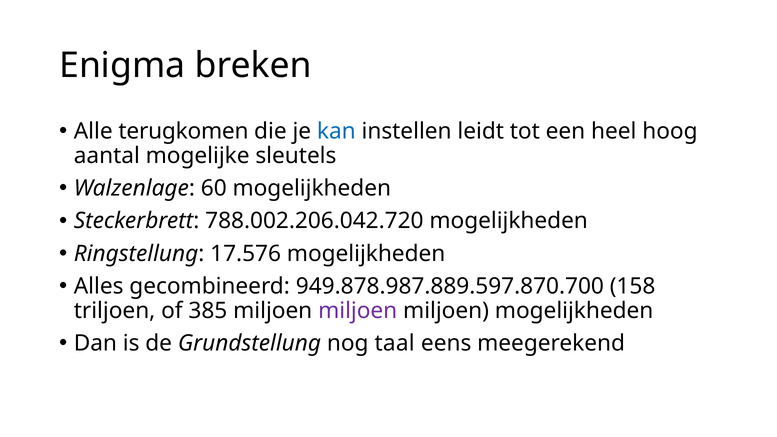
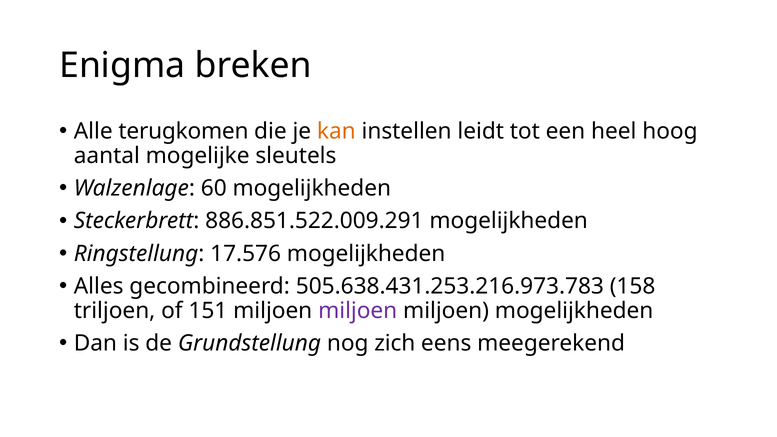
kan colour: blue -> orange (336, 131)
788.002.206.042.720: 788.002.206.042.720 -> 886.851.522.009.291 (314, 221)
949.878.987.889.597.870.700: 949.878.987.889.597.870.700 -> 505.638.431.253.216.973.783 (450, 286)
385: 385 -> 151 (208, 311)
taal: taal -> zich (395, 343)
